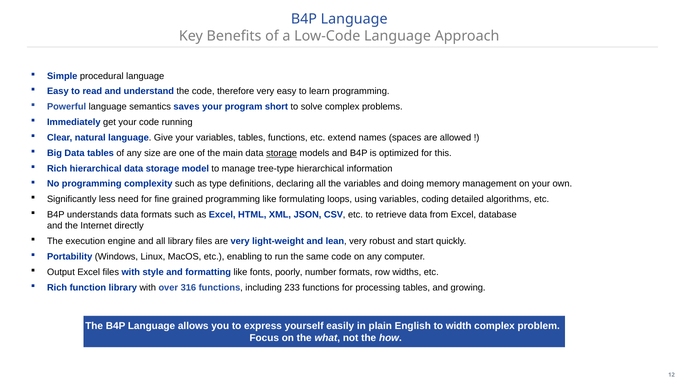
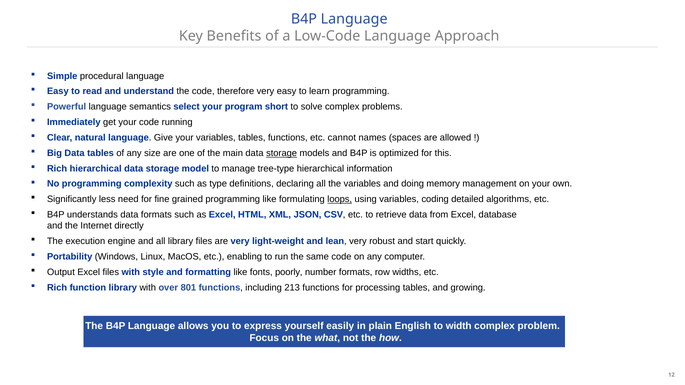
saves: saves -> select (187, 107)
extend: extend -> cannot (342, 138)
loops underline: none -> present (340, 199)
316: 316 -> 801 (188, 288)
233: 233 -> 213 (292, 288)
